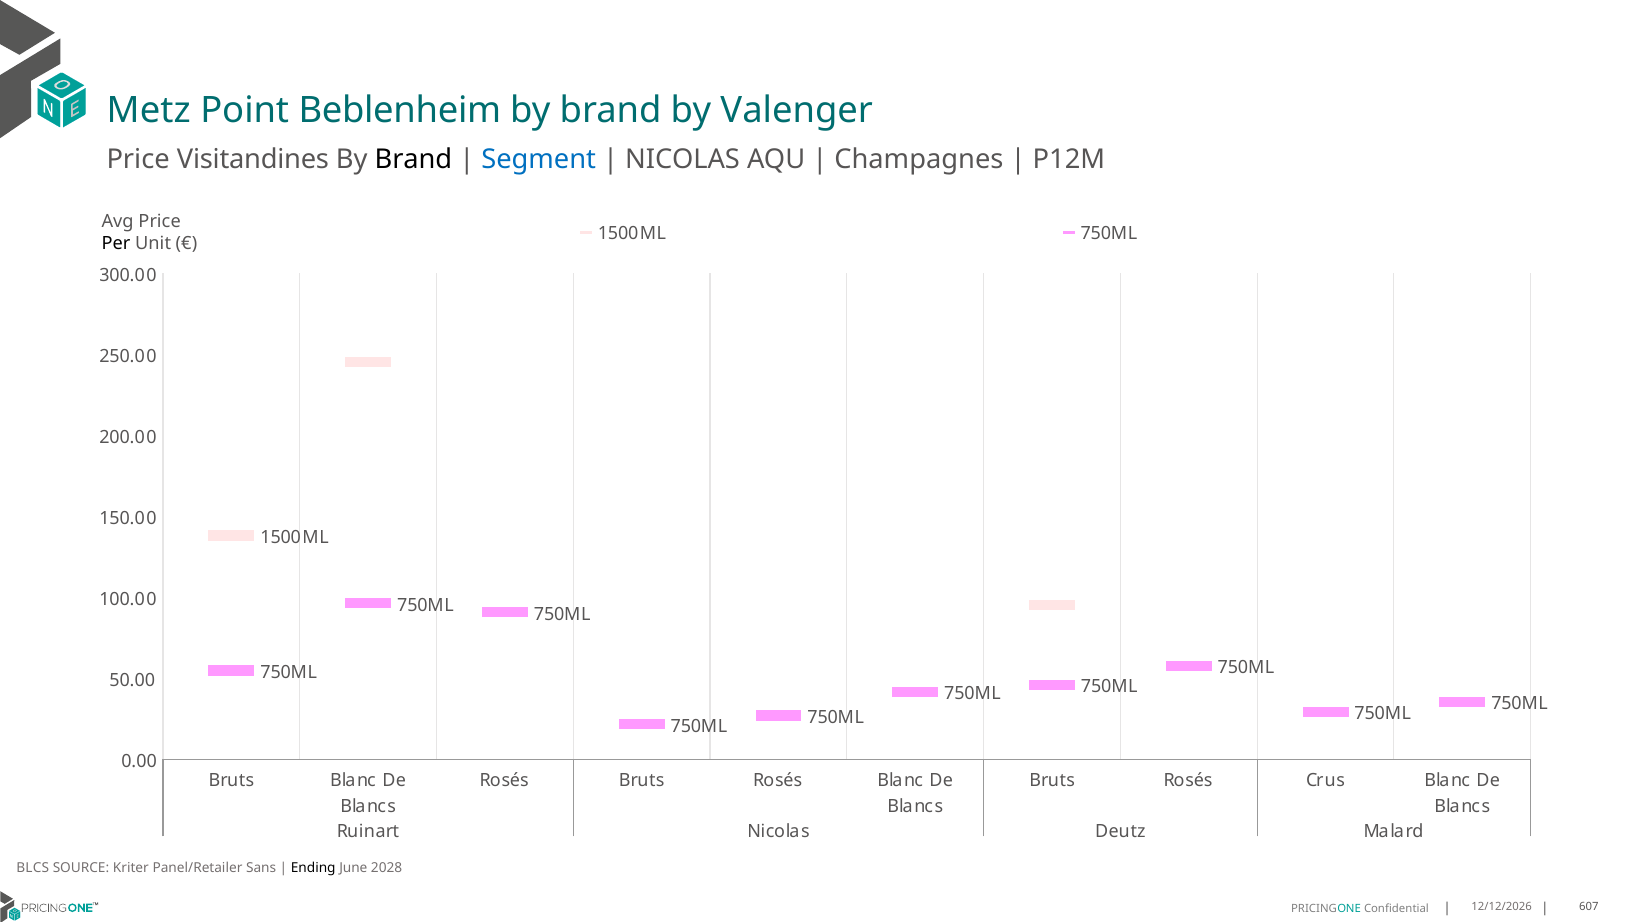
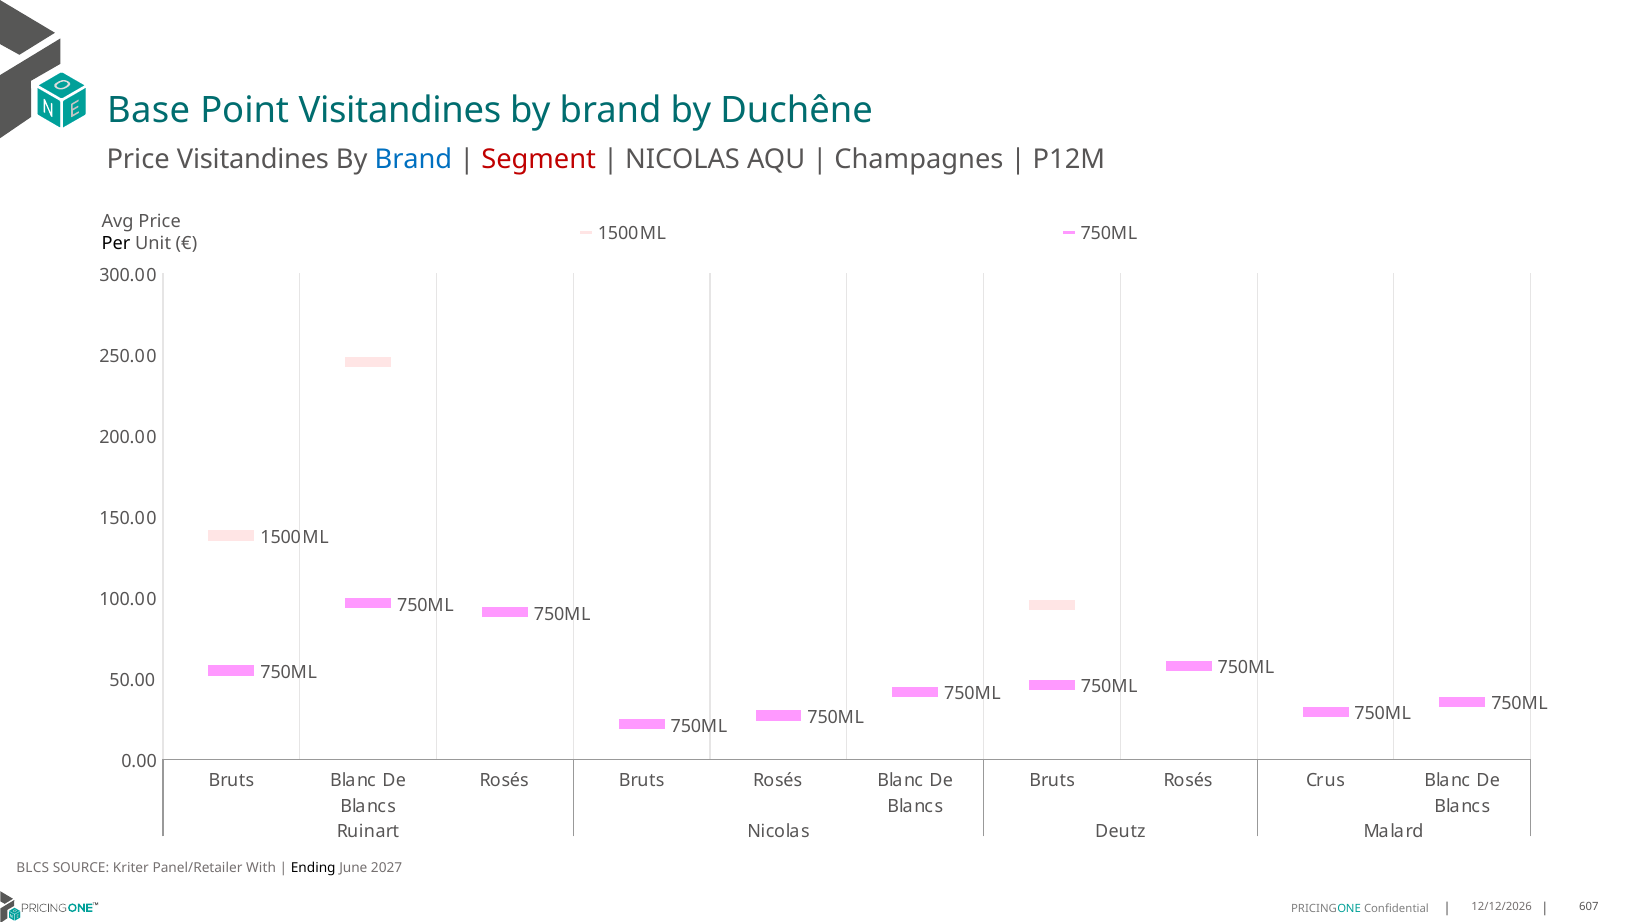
Metz: Metz -> Base (149, 110)
Point Beblenheim: Beblenheim -> Visitandines (400, 110)
Valenger: Valenger -> Duchêne (797, 110)
Brand colour: black -> blue (413, 160)
Segment colour: blue -> red (539, 160)
Sans: Sans -> With (261, 868)
2028: 2028 -> 2027 (387, 868)
